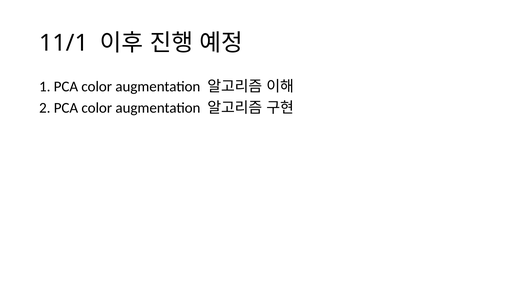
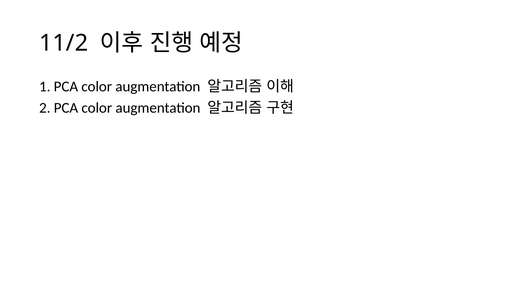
11/1: 11/1 -> 11/2 (64, 43)
